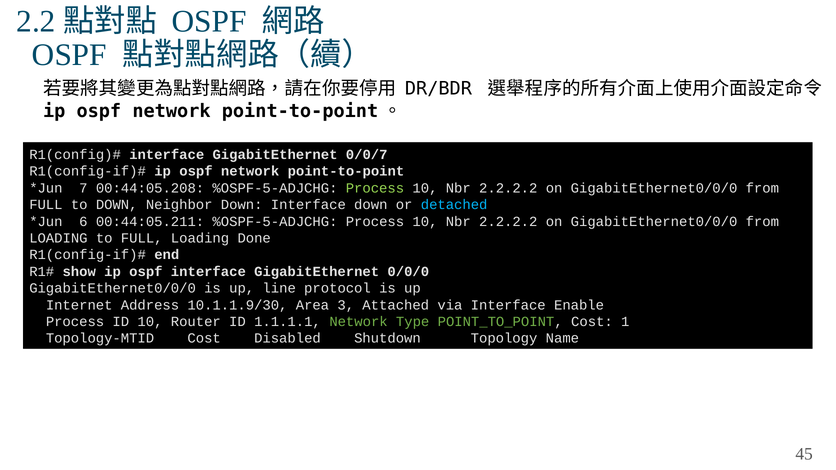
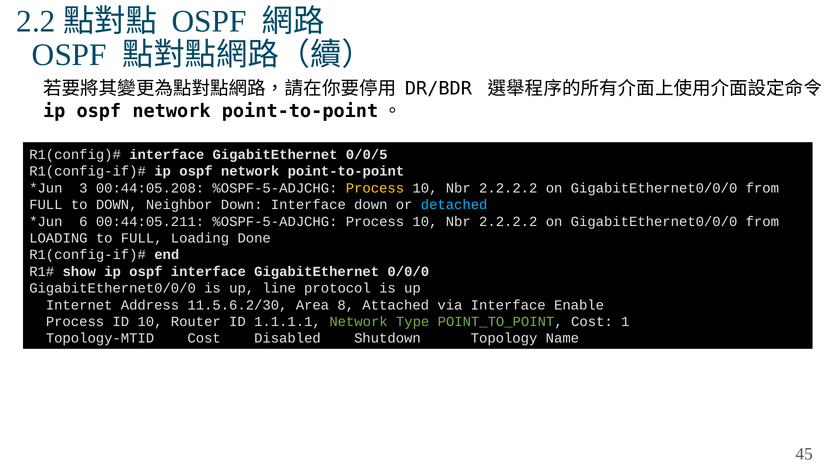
0/0/7: 0/0/7 -> 0/0/5 (367, 155)
7: 7 -> 3 (83, 188)
Process colour: light green -> yellow (375, 188)
10.1.1.9/30: 10.1.1.9/30 -> 11.5.6.2/30 (237, 305)
3: 3 -> 8 (346, 305)
